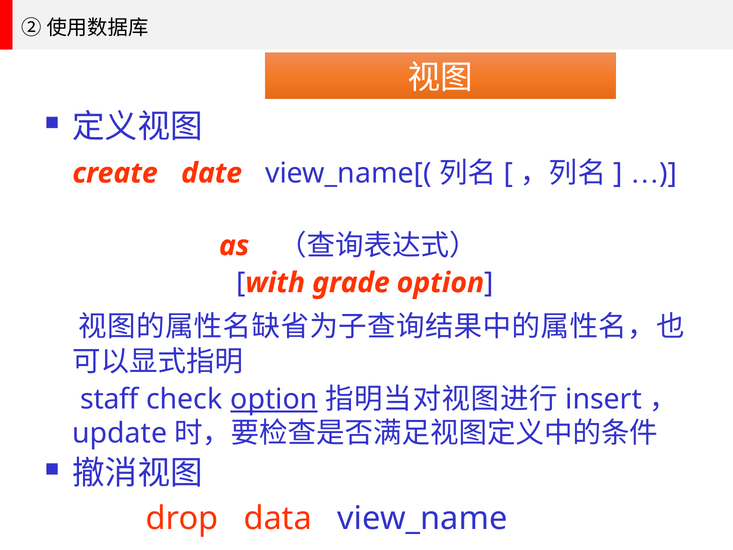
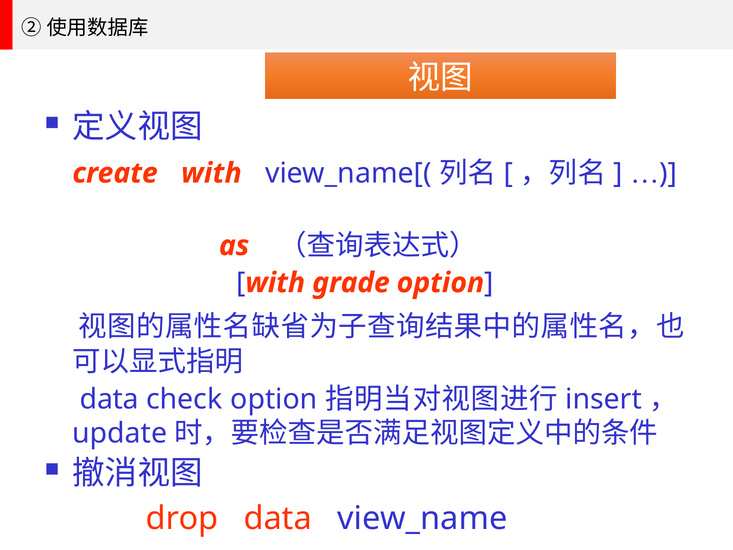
create date: date -> with (211, 173)
staff: staff -> data (109, 399)
option underline: present -> none (274, 399)
